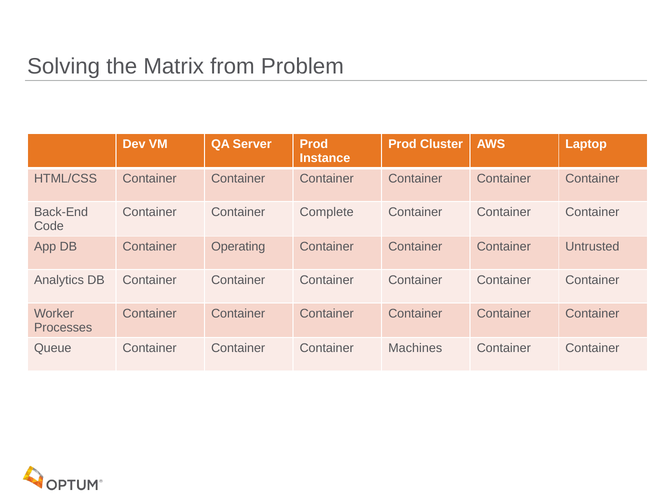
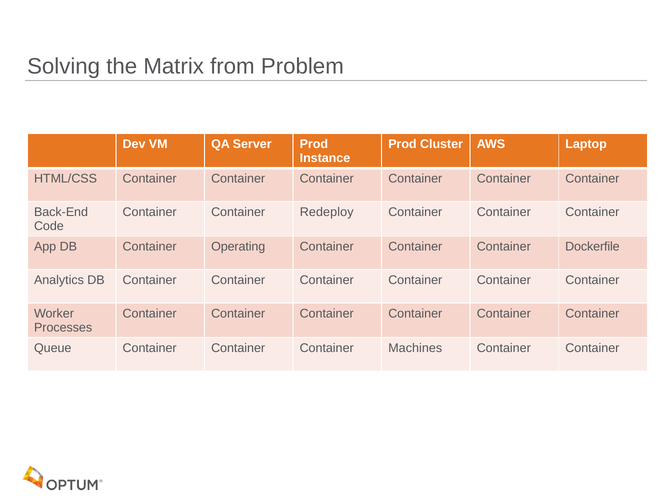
Complete: Complete -> Redeploy (327, 212)
Untrusted: Untrusted -> Dockerfile (592, 247)
